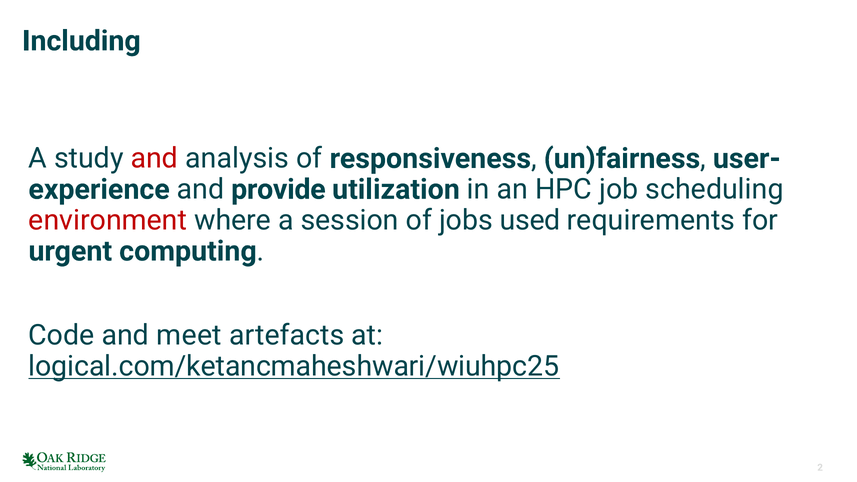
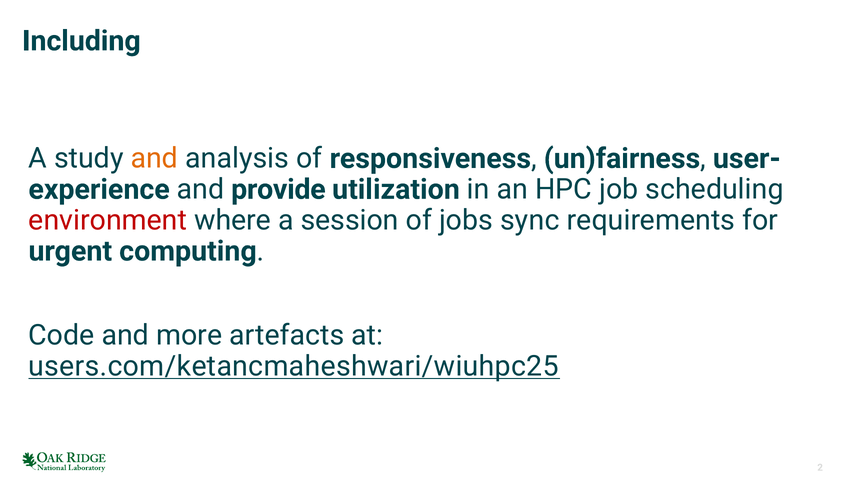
and colour: red -> orange (154, 159)
used: used -> sync (530, 220)
meet: meet -> more (189, 335)
logical.com/ketancmaheshwari/wiuhpc25: logical.com/ketancmaheshwari/wiuhpc25 -> users.com/ketancmaheshwari/wiuhpc25 (294, 366)
